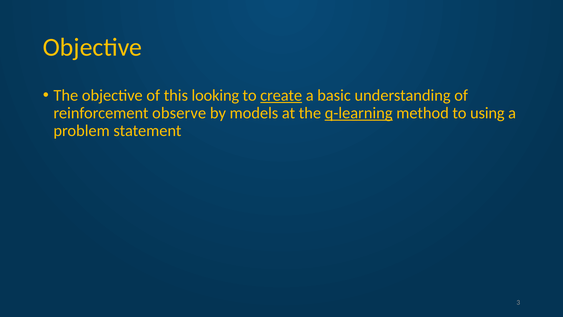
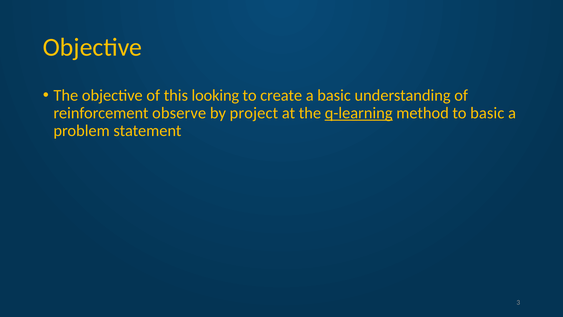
create underline: present -> none (281, 95)
models: models -> project (254, 113)
to using: using -> basic (487, 113)
